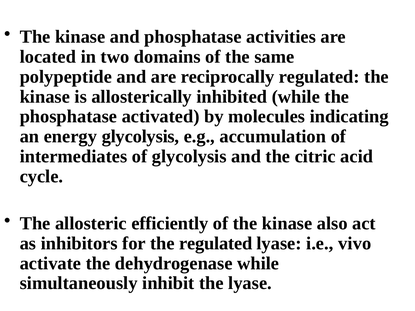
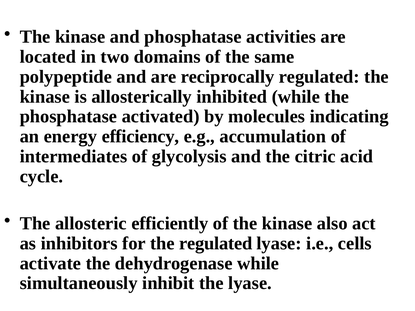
energy glycolysis: glycolysis -> efficiency (140, 137)
vivo: vivo -> cells (355, 244)
